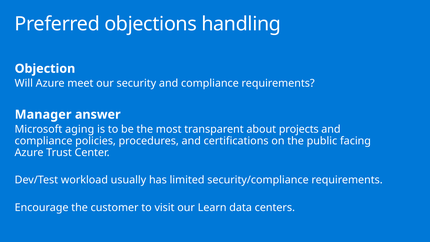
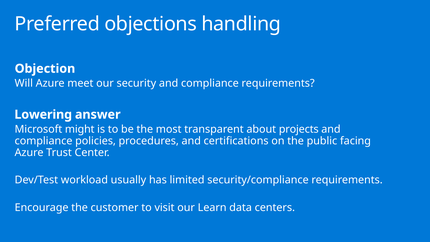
Manager: Manager -> Lowering (43, 114)
aging: aging -> might (80, 129)
